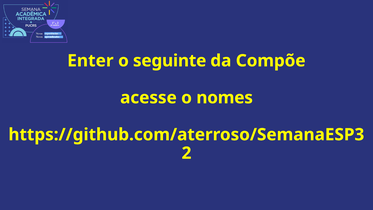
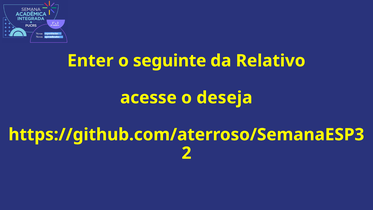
Compõe: Compõe -> Relativo (271, 61)
nomes: nomes -> deseja (224, 98)
